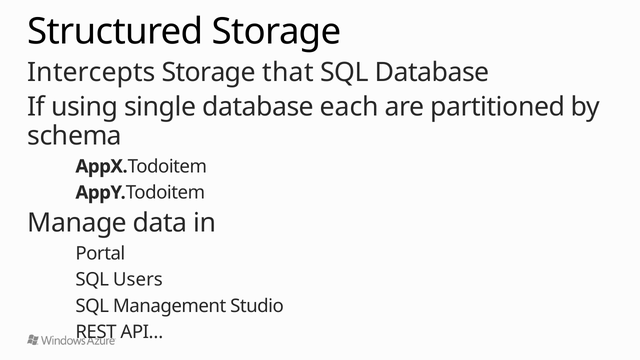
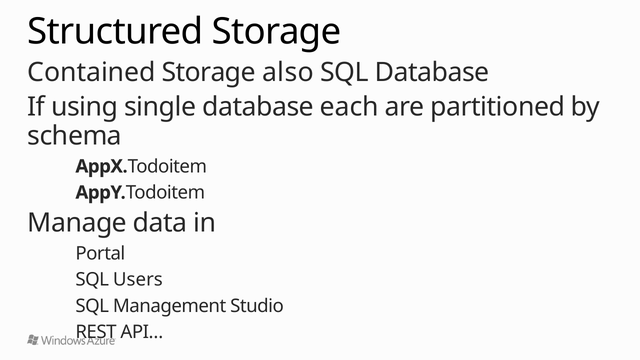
Intercepts: Intercepts -> Contained (92, 72)
that: that -> also (288, 72)
